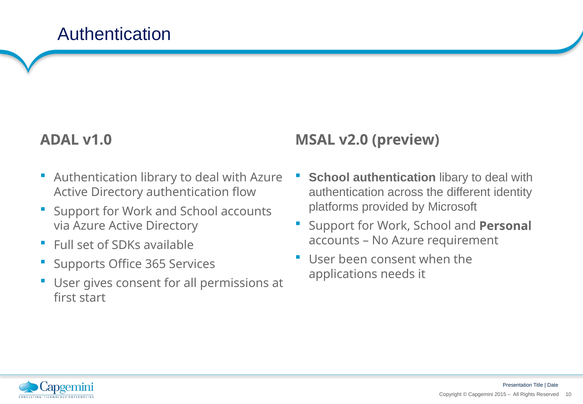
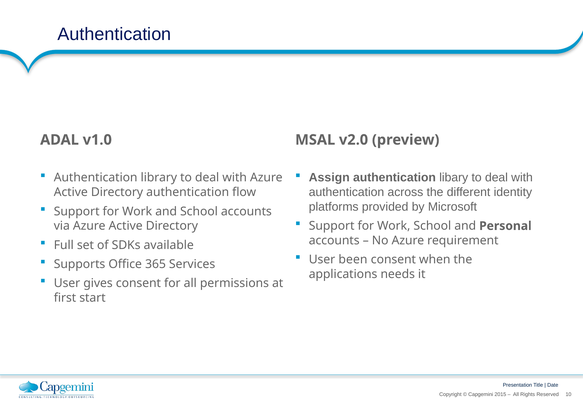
School: School -> Assign (329, 177)
